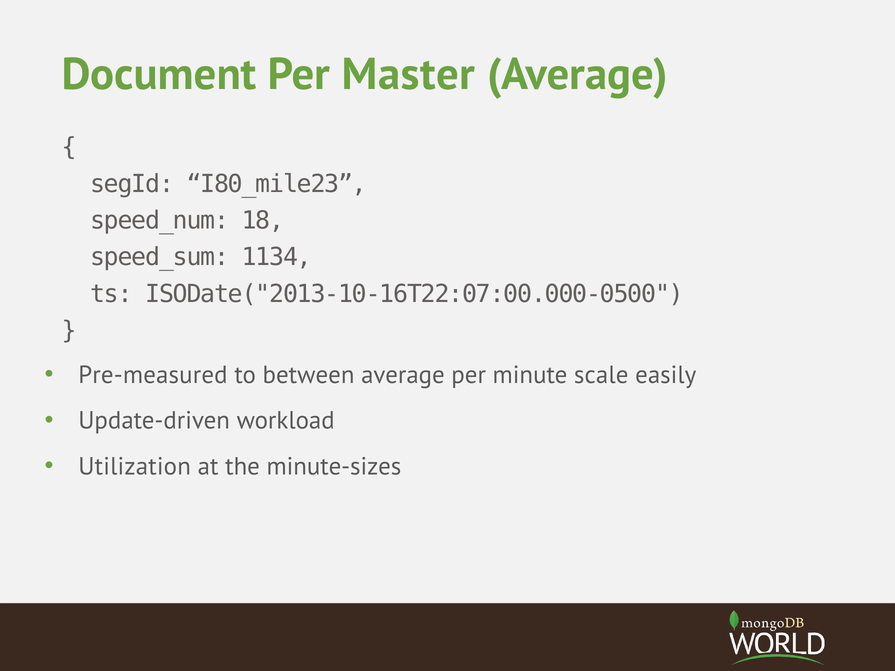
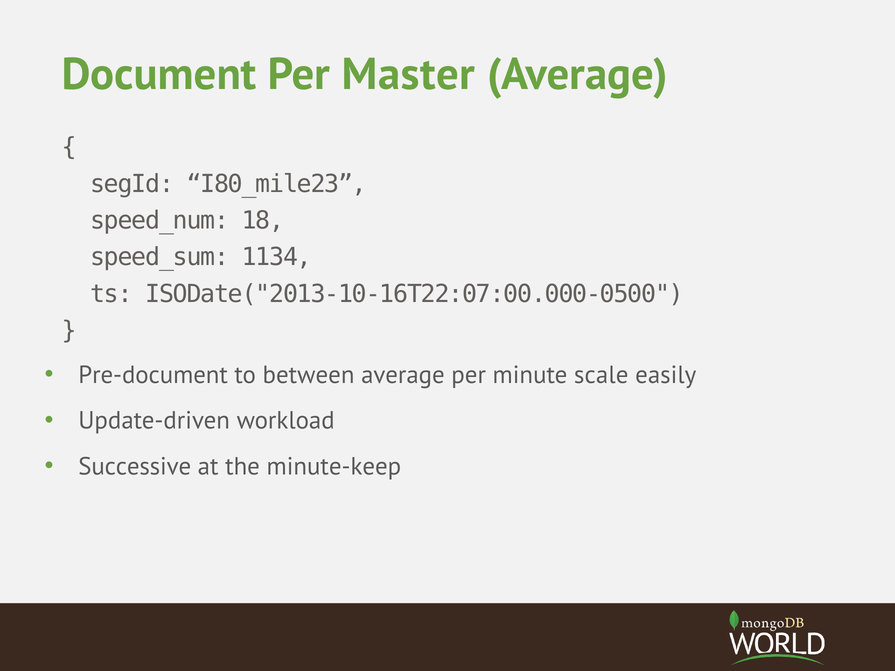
Pre-measured: Pre-measured -> Pre-document (153, 375)
Utilization: Utilization -> Successive (135, 467)
minute-sizes: minute-sizes -> minute-keep (334, 467)
